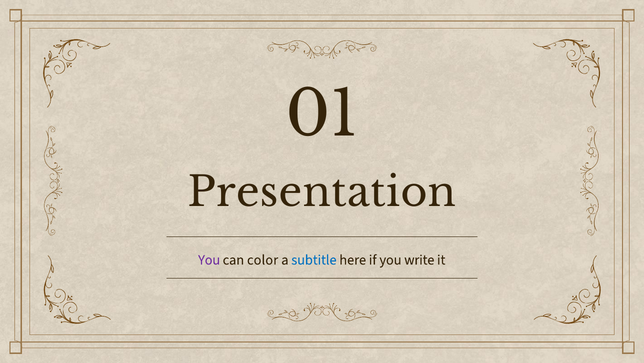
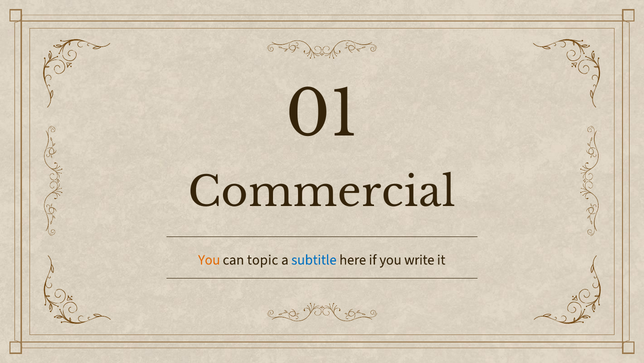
Presentation: Presentation -> Commercial (322, 192)
You colour: purple -> orange (209, 259)
color: color -> topic (263, 259)
